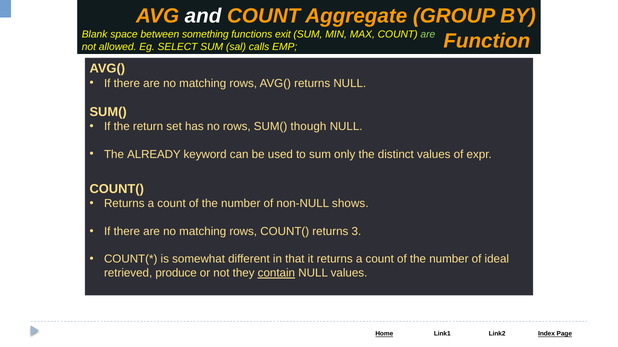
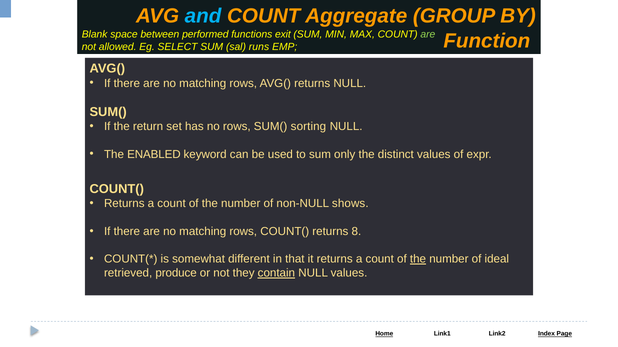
and colour: white -> light blue (203, 16)
something: something -> performed (205, 35)
calls: calls -> runs (259, 47)
though: though -> sorting (308, 127)
ALREADY: ALREADY -> ENABLED (154, 154)
3: 3 -> 8 (356, 232)
the underline: none -> present (418, 260)
